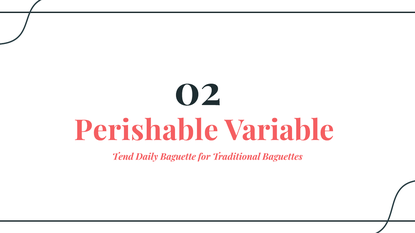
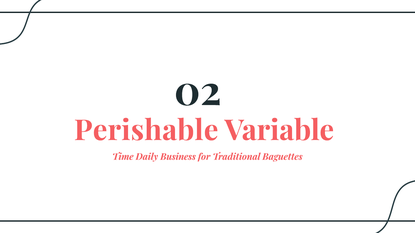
Tend: Tend -> Time (123, 157)
Baguette: Baguette -> Business (178, 157)
